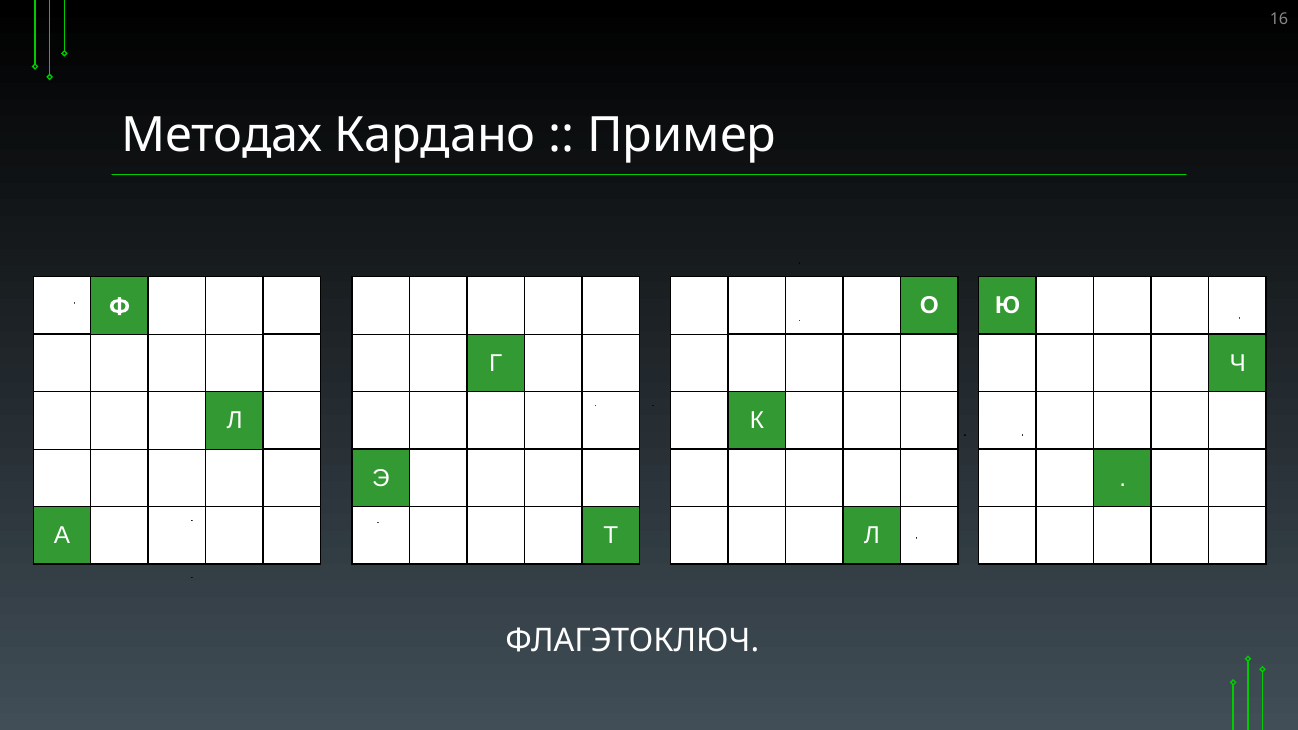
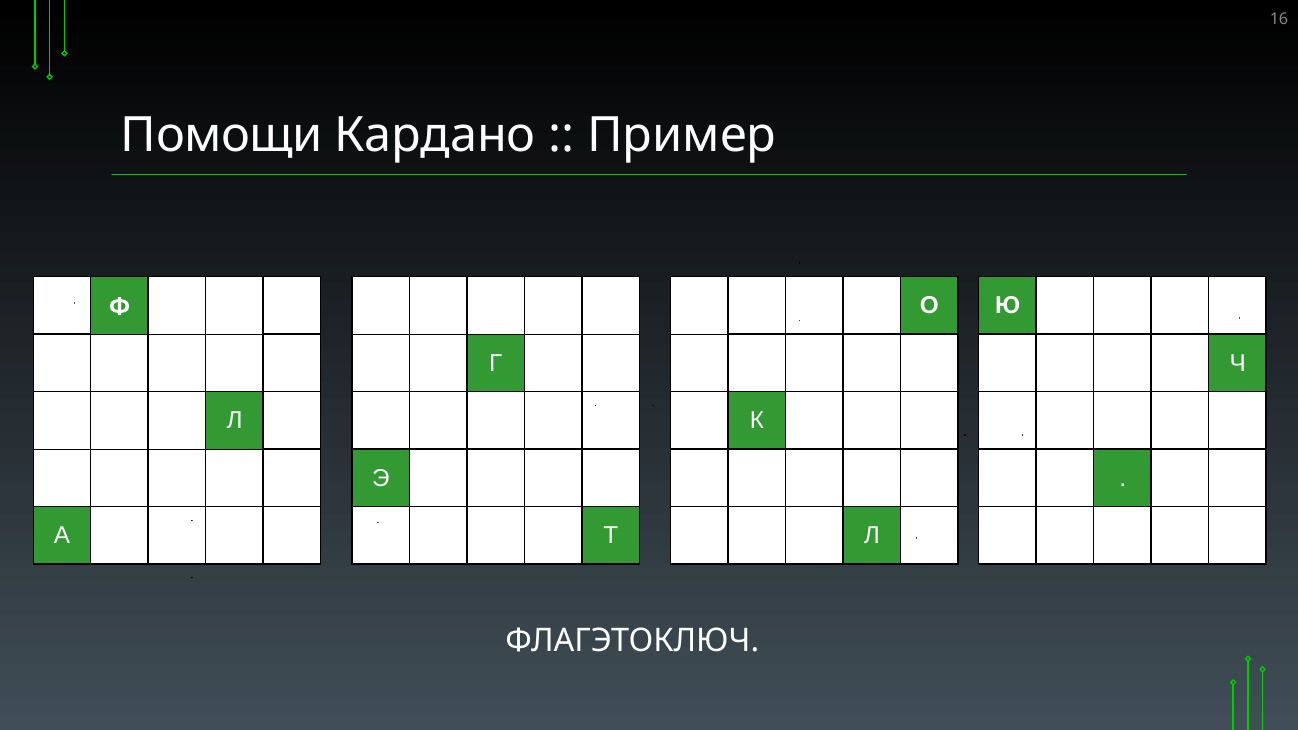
Методах: Методах -> Помощи (222, 135)
